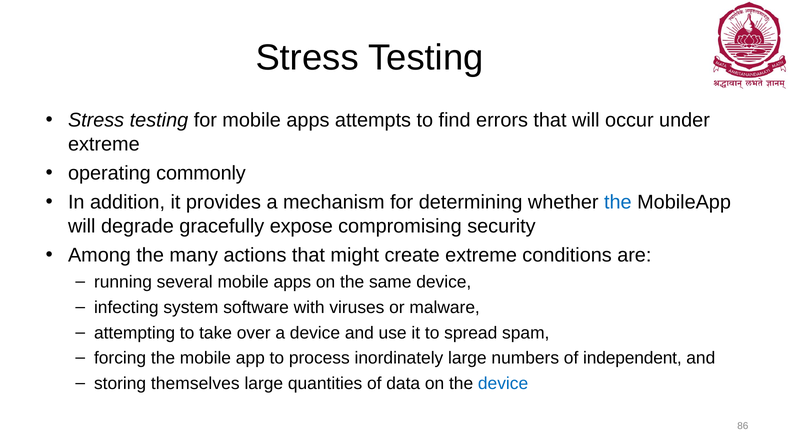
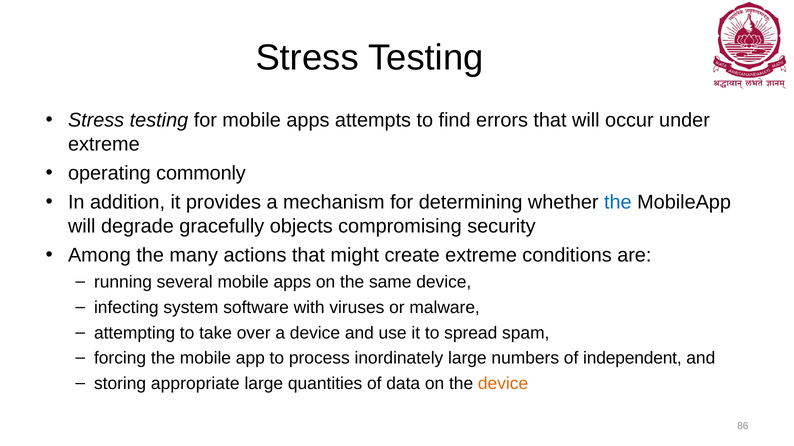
expose: expose -> objects (301, 226)
themselves: themselves -> appropriate (195, 384)
device colour: blue -> orange (503, 384)
